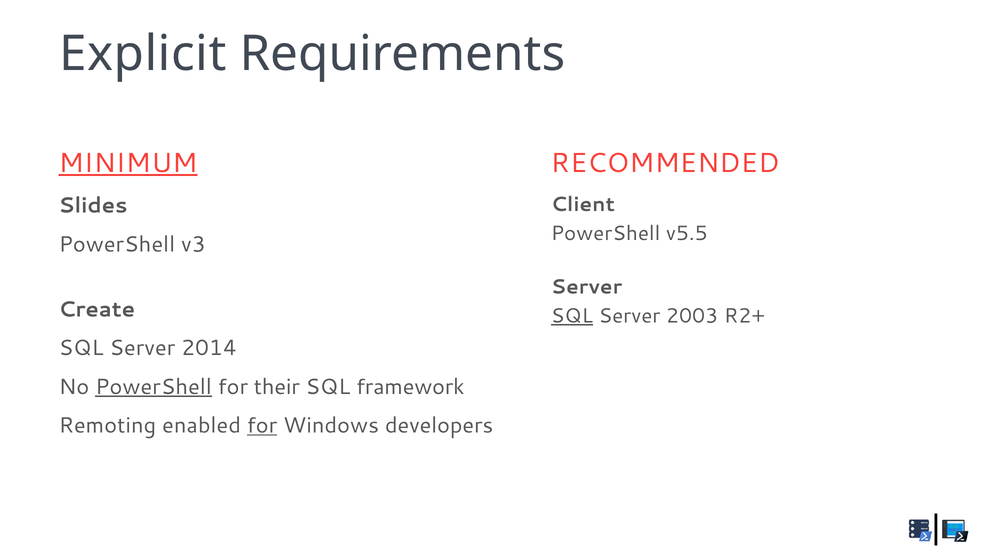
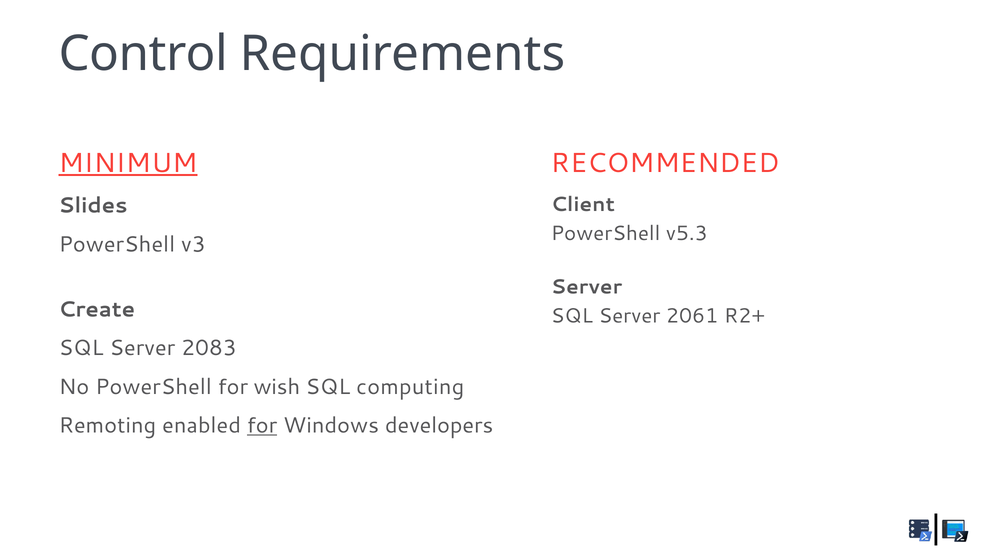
Explicit: Explicit -> Control (143, 54)
v5.5: v5.5 -> v5.3 (687, 233)
SQL underline: present -> none (572, 316)
2003: 2003 -> 2061 (692, 316)
2014: 2014 -> 2083 (209, 348)
PowerShell underline: present -> none (154, 387)
their: their -> wish (277, 387)
framework: framework -> computing (410, 387)
